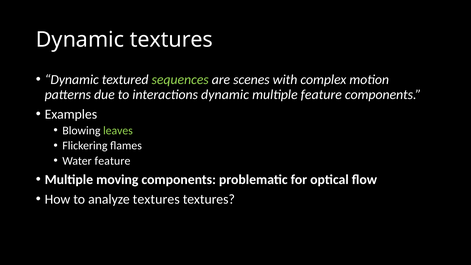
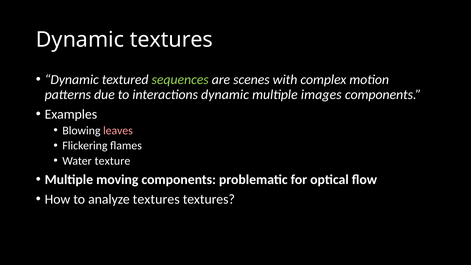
multiple feature: feature -> images (321, 94)
leaves colour: light green -> pink (118, 130)
Water feature: feature -> texture (112, 161)
